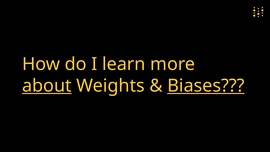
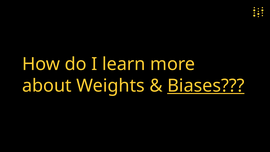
about underline: present -> none (47, 86)
